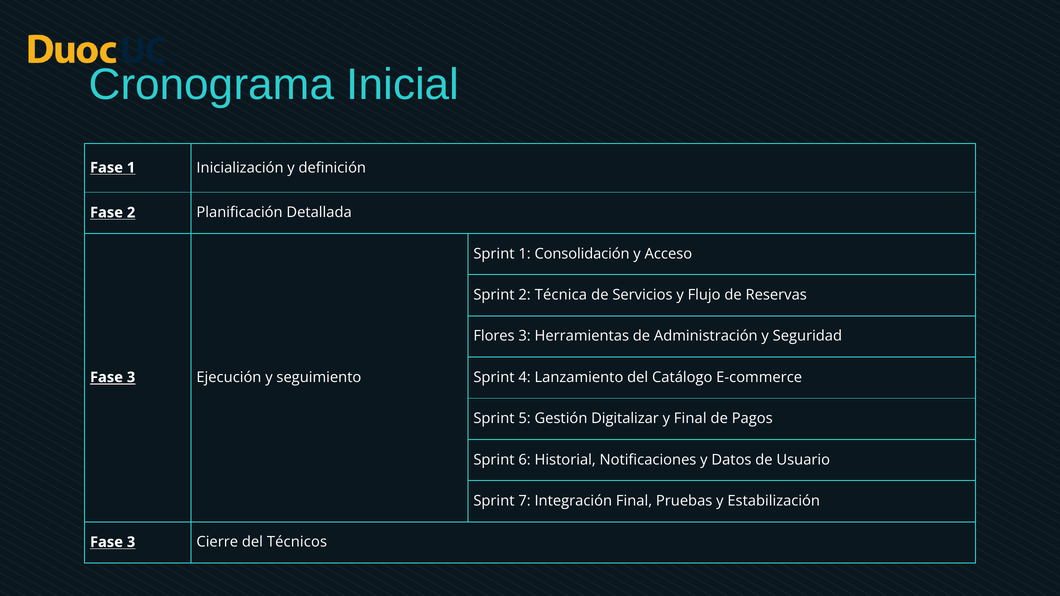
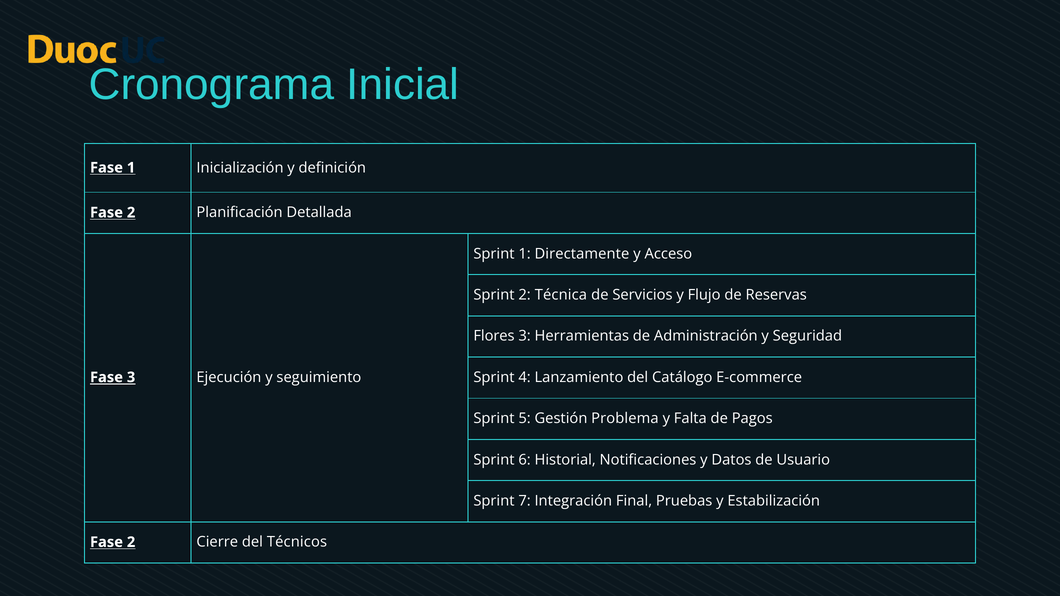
Consolidación: Consolidación -> Directamente (582, 254)
Digitalizar: Digitalizar -> Problema (625, 419)
y Final: Final -> Falta (690, 419)
3: 3 -> 2 (131, 542)
